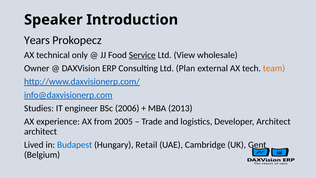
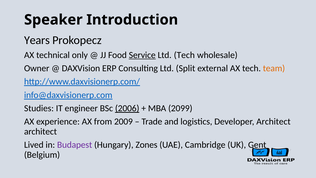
Ltd View: View -> Tech (184, 55)
Plan: Plan -> Split (186, 68)
2006 underline: none -> present (127, 108)
2013: 2013 -> 2099 (180, 108)
2005: 2005 -> 2009 (123, 121)
Budapest colour: blue -> purple (75, 145)
Retail: Retail -> Zones (146, 145)
